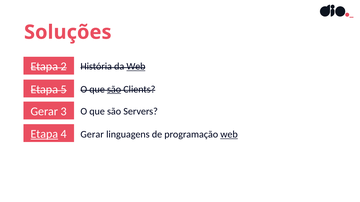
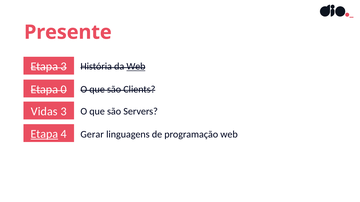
Soluções: Soluções -> Presente (68, 32)
Etapa 2: 2 -> 3 (64, 67)
5: 5 -> 0 (64, 90)
são underline: present -> none (114, 89)
Gerar: Gerar -> Vidas (44, 112)
web underline: present -> none (229, 135)
